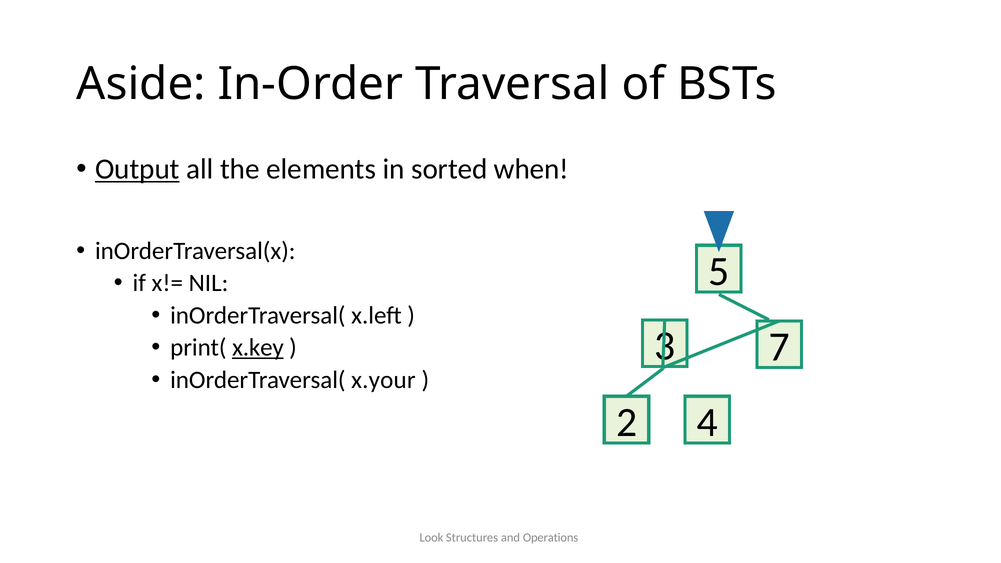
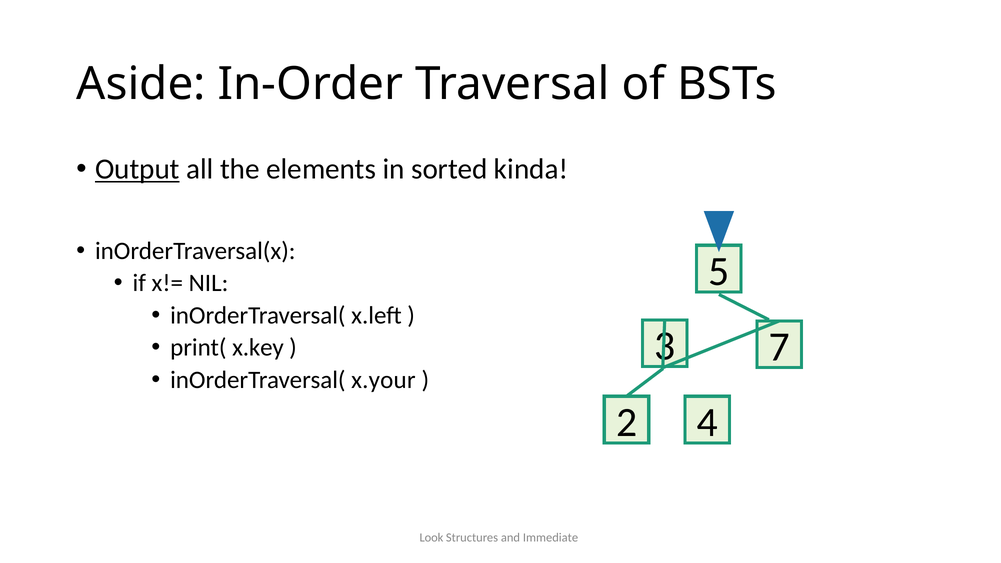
when: when -> kinda (531, 169)
x.key underline: present -> none (258, 348)
Operations: Operations -> Immediate (551, 538)
